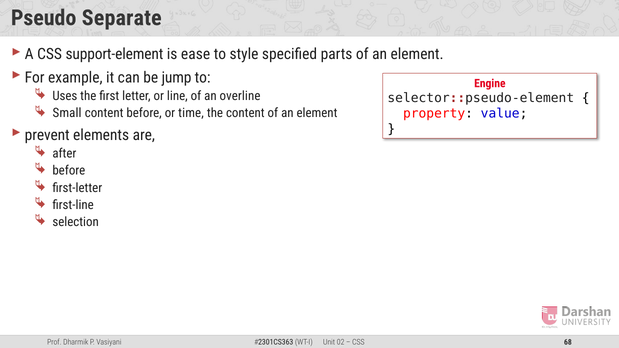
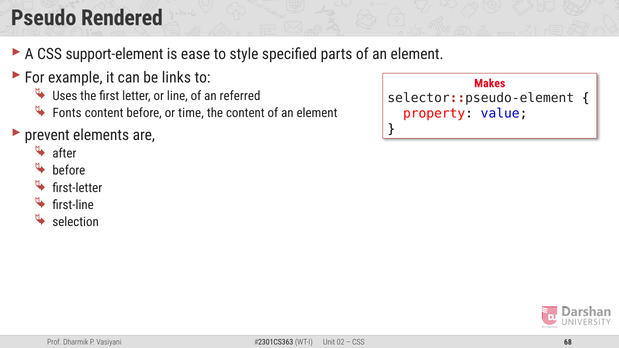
Separate: Separate -> Rendered (122, 18)
jump: jump -> links (176, 78)
Engine: Engine -> Makes (490, 83)
overline: overline -> referred (240, 96)
Small: Small -> Fonts (67, 113)
